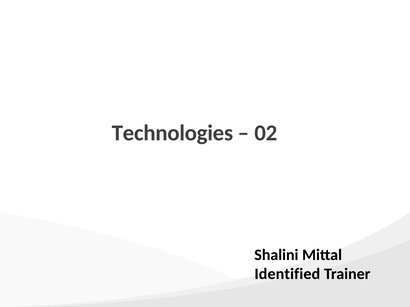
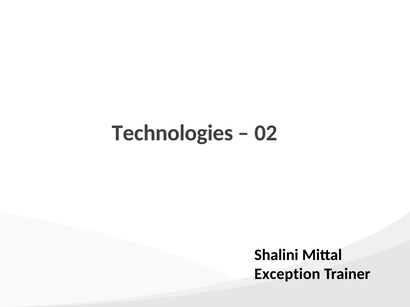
Identified: Identified -> Exception (287, 274)
